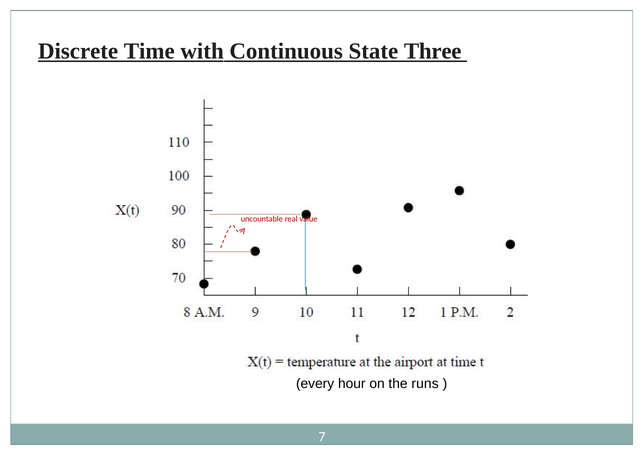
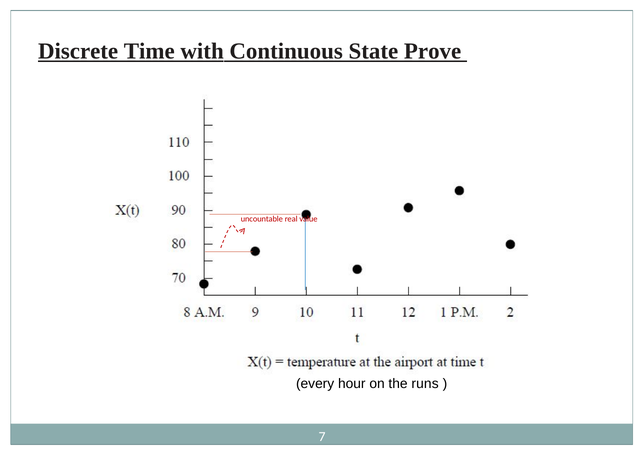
Three: Three -> Prove (433, 51)
